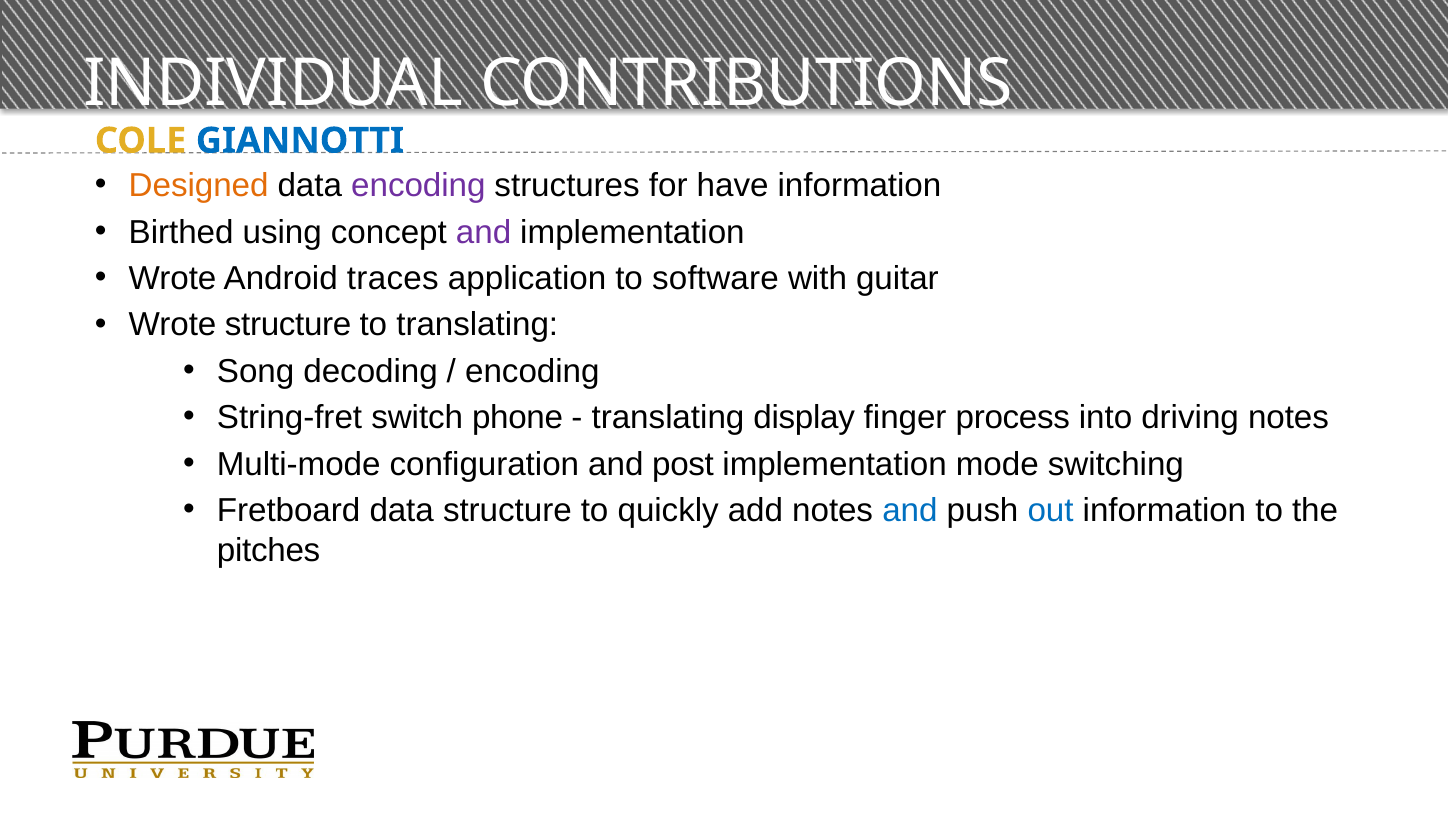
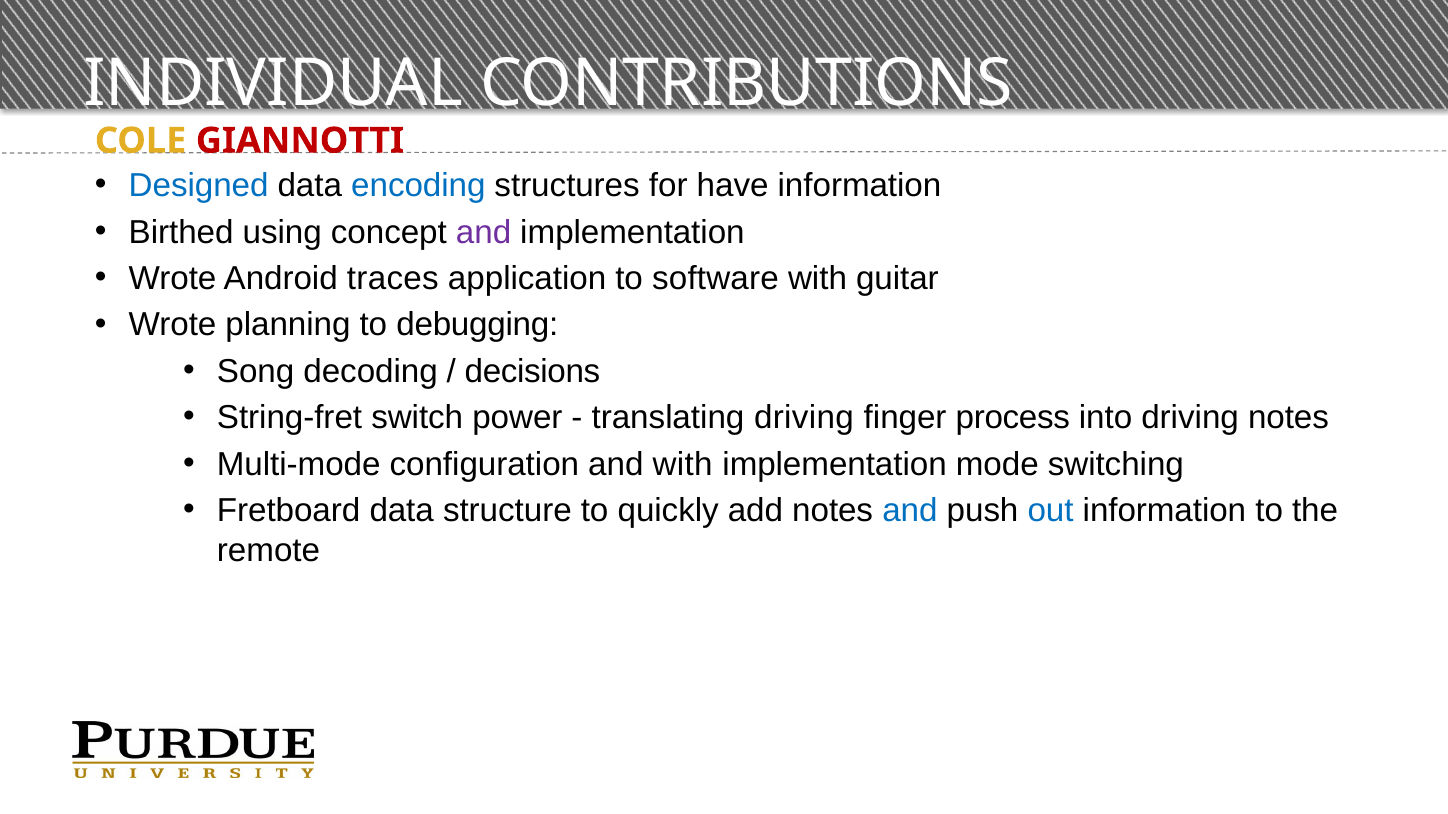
GIANNOTTI colour: blue -> red (300, 141)
Designed colour: orange -> blue (199, 186)
encoding colour: purple -> blue (418, 186)
Wrote structure: structure -> planning (288, 325)
to translating: translating -> debugging (477, 325)
encoding: encoding -> decisions (532, 372)
phone: phone -> power (517, 418)
translating display: display -> driving (804, 418)
and post: post -> with (683, 464)
pitches: pitches -> remote (268, 551)
